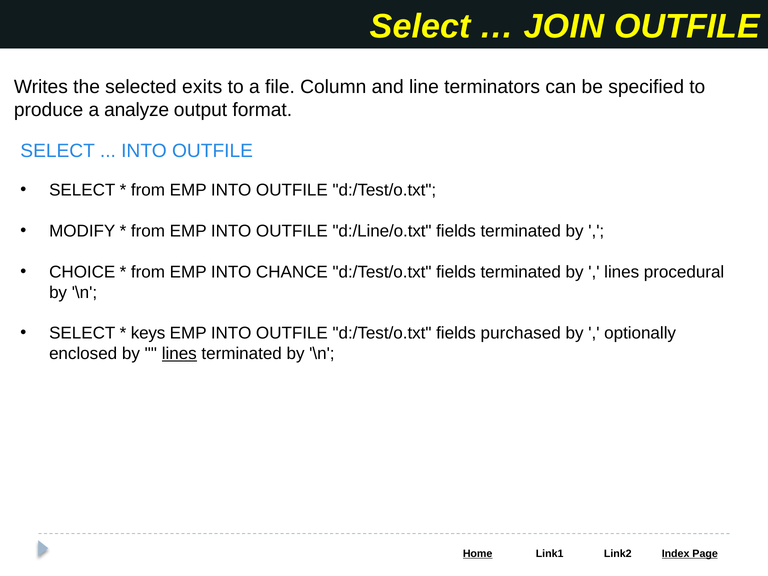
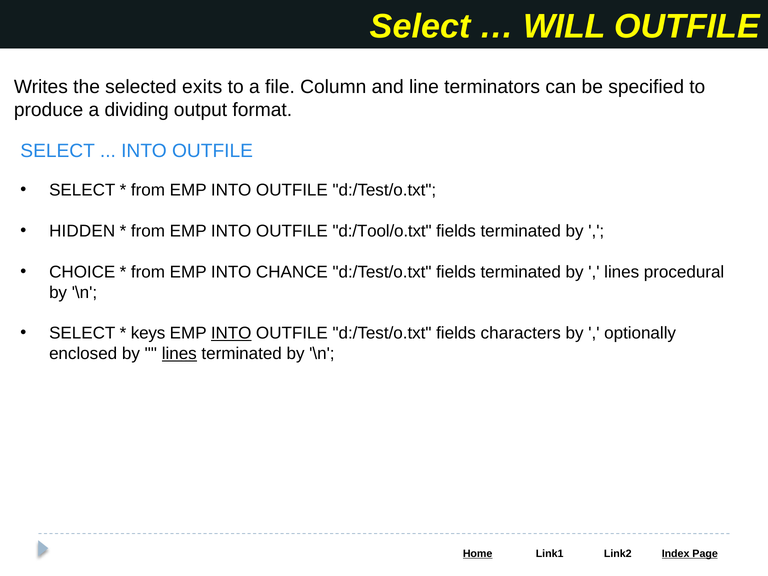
JOIN: JOIN -> WILL (564, 27)
analyze: analyze -> dividing (137, 110)
MODIFY: MODIFY -> HIDDEN (82, 231)
d:/Line/o.txt: d:/Line/o.txt -> d:/Tool/o.txt (382, 231)
INTO underline: none -> present (231, 333)
purchased: purchased -> characters (521, 333)
